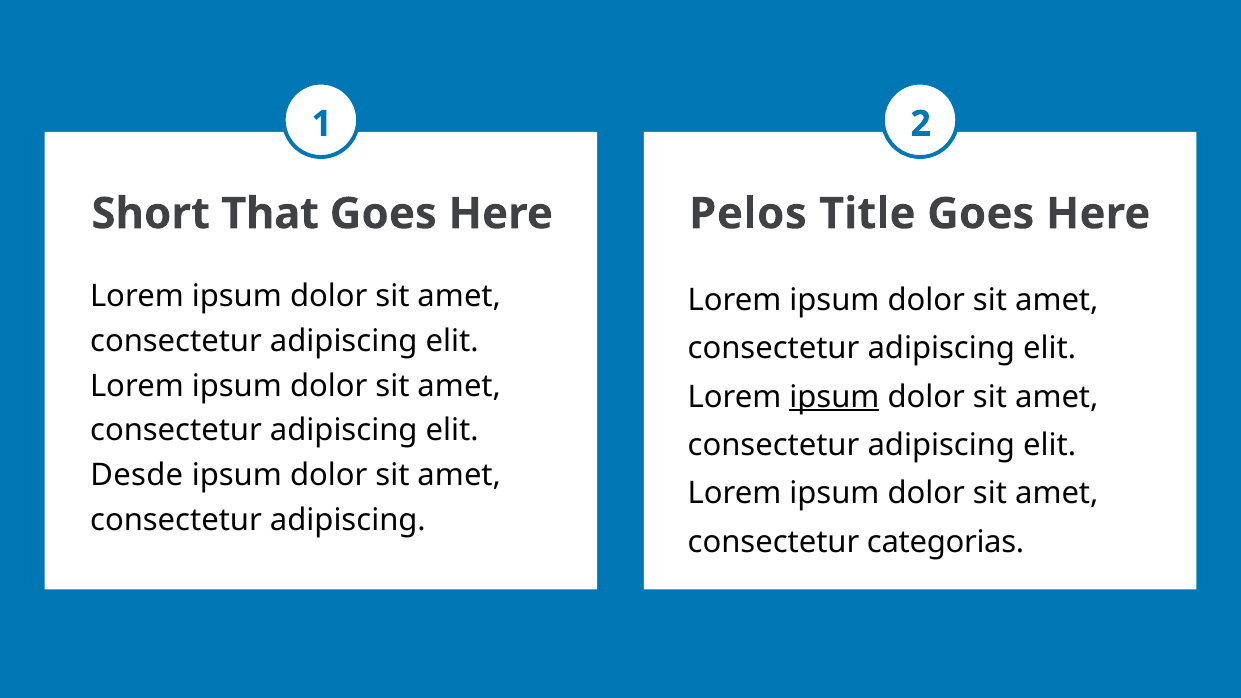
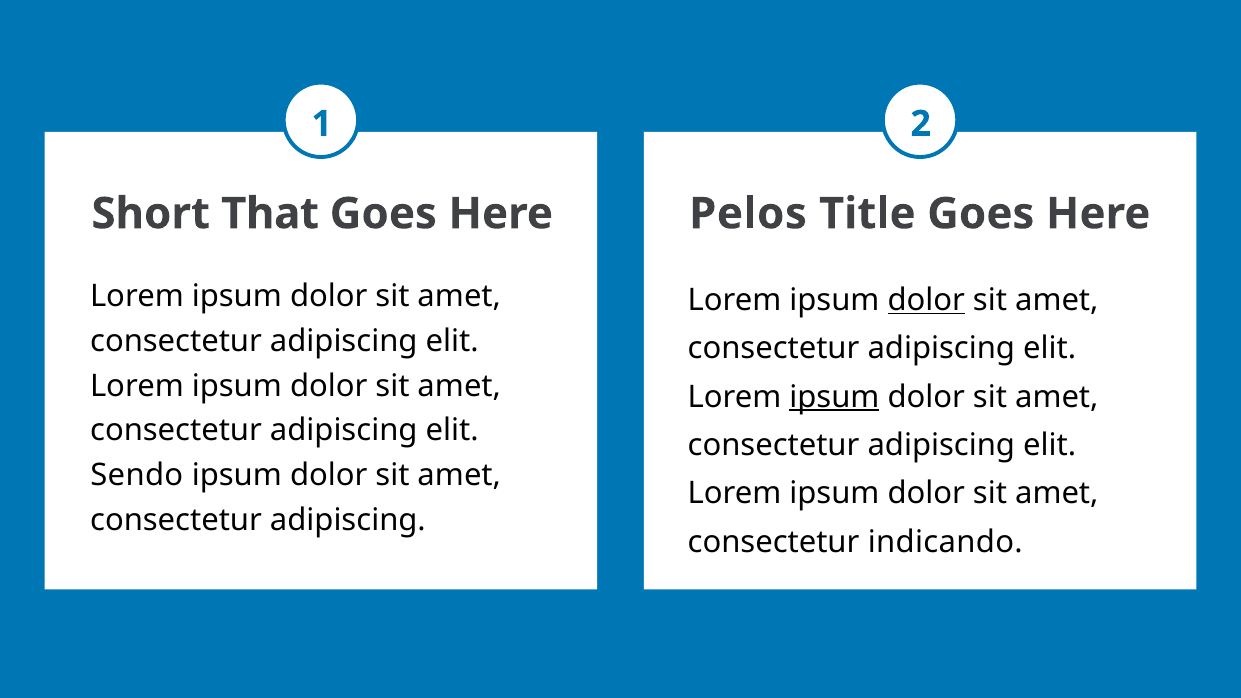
dolor underline: none -> present (926, 300)
Desde: Desde -> Sendo (137, 475)
categorias: categorias -> indicando (945, 542)
